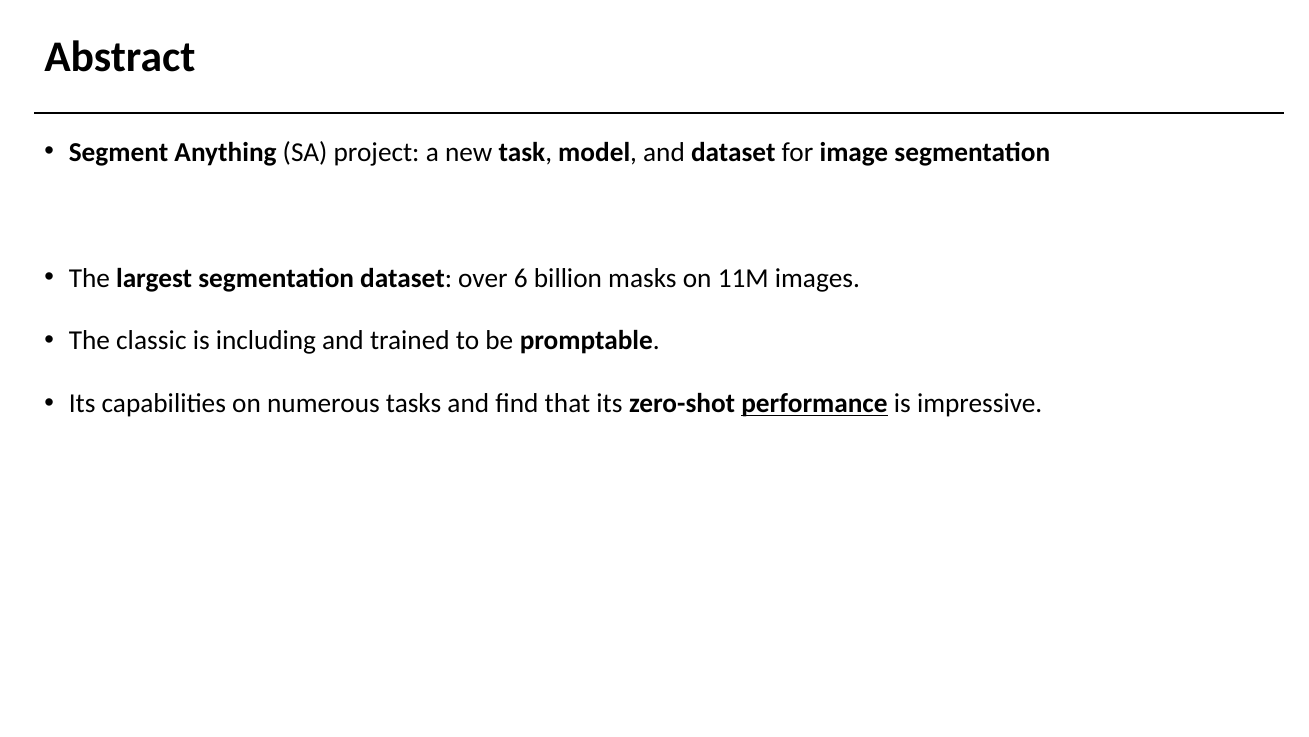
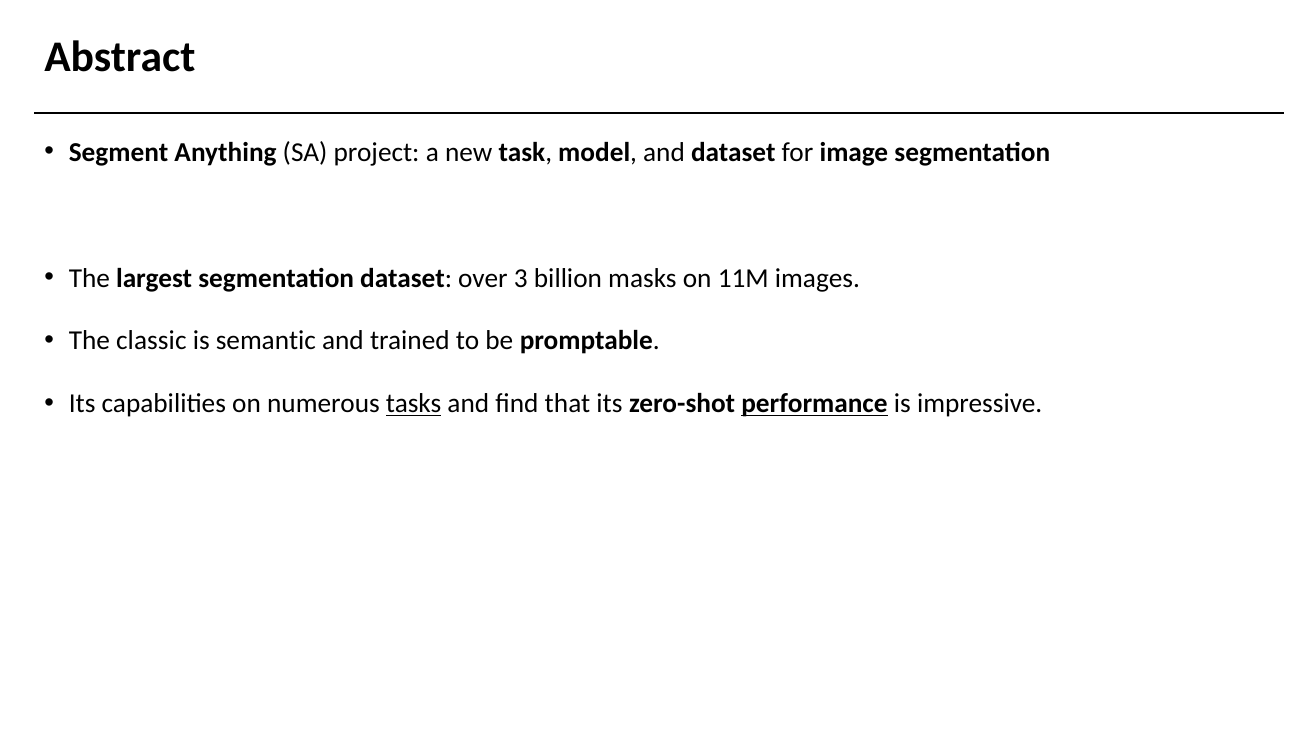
6: 6 -> 3 (521, 278)
including: including -> semantic (266, 341)
tasks underline: none -> present (414, 403)
